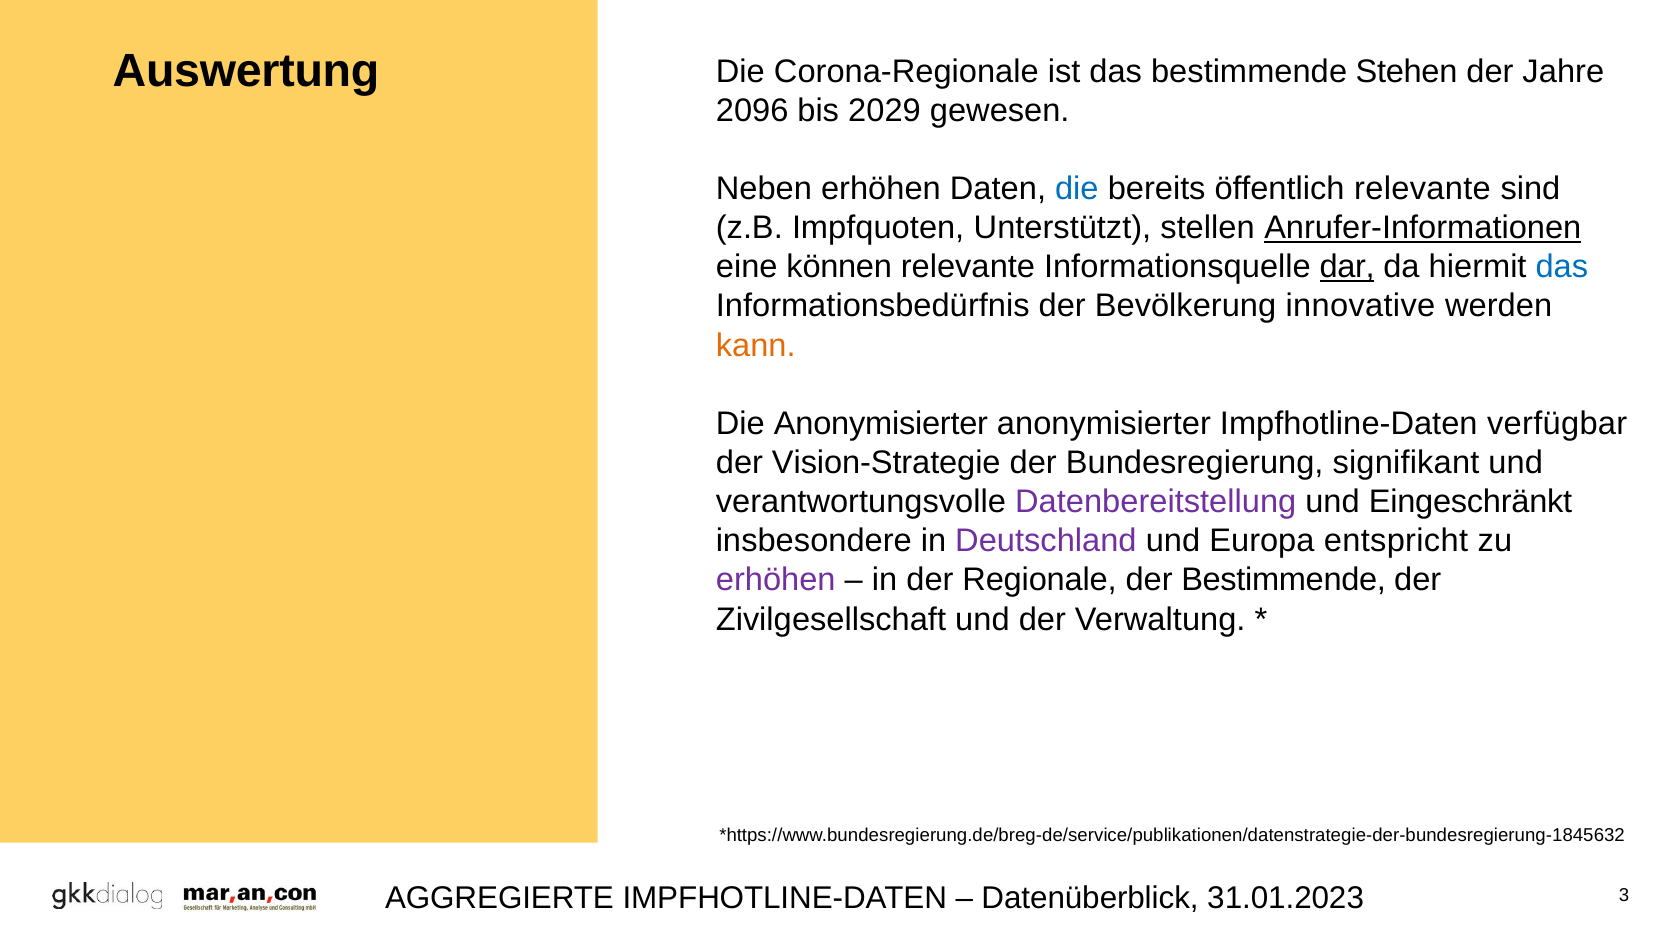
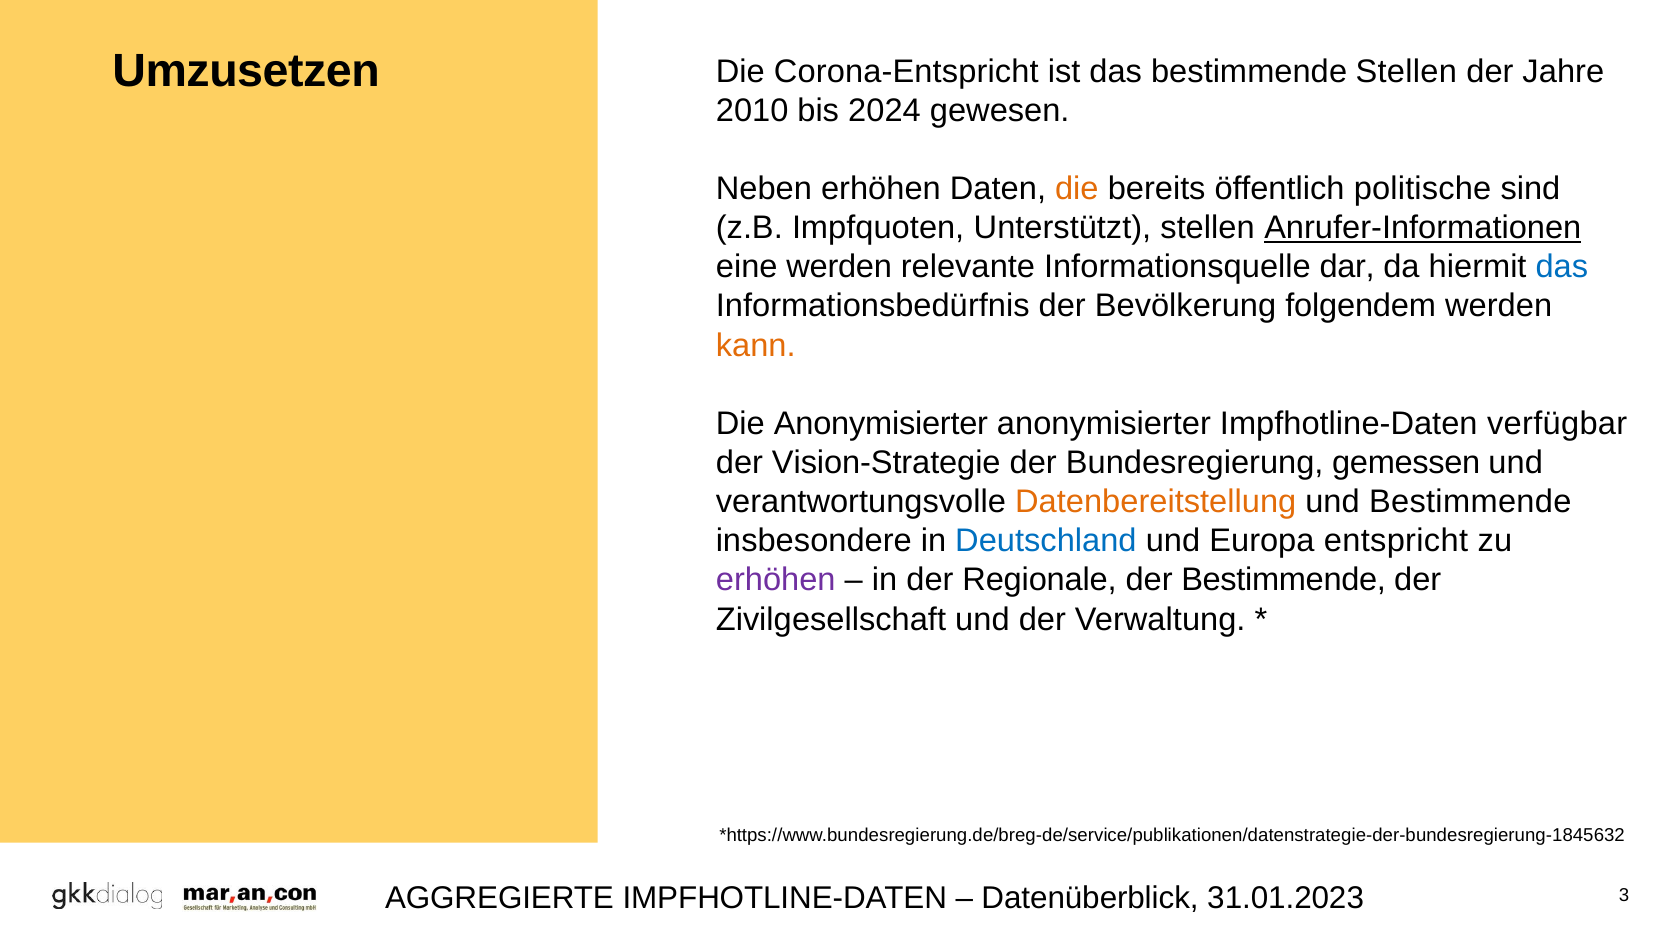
Auswertung: Auswertung -> Umzusetzen (246, 71)
Corona-Regionale: Corona-Regionale -> Corona-Entspricht (906, 71)
bestimmende Stehen: Stehen -> Stellen (1406, 71)
2096: 2096 -> 2010 (752, 110)
2029: 2029 -> 2024 (885, 110)
die colour: blue -> orange (1077, 189)
öffentlich relevante: relevante -> politische (1423, 189)
eine können: können -> werden (839, 267)
dar underline: present -> none (1347, 267)
innovative: innovative -> folgendem (1361, 306)
signifikant: signifikant -> gemessen (1406, 463)
Datenbereitstellung colour: purple -> orange (1156, 502)
und Eingeschränkt: Eingeschränkt -> Bestimmende (1470, 502)
Deutschland colour: purple -> blue (1046, 541)
